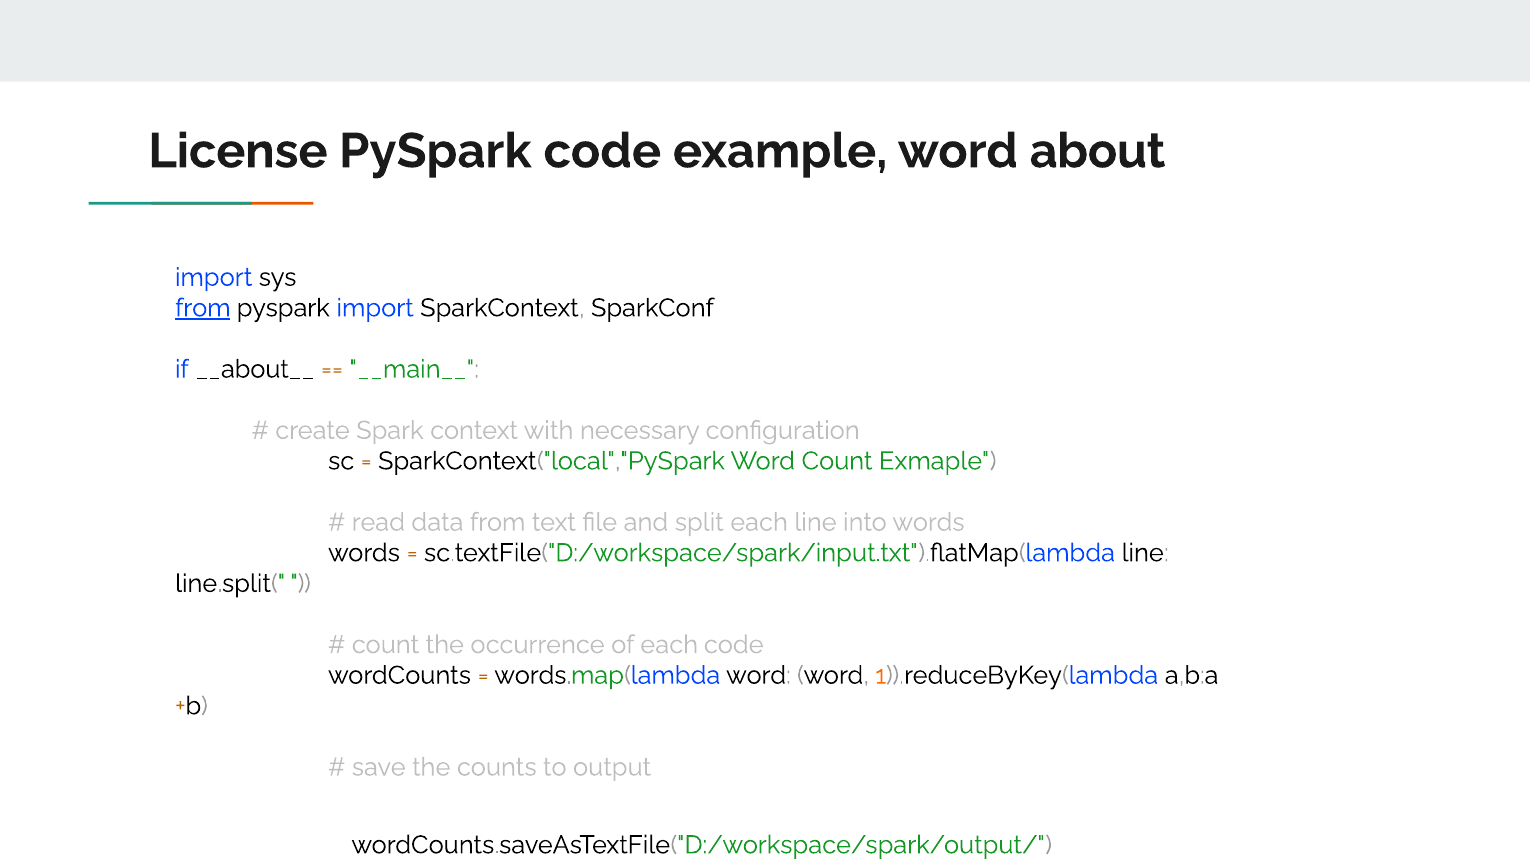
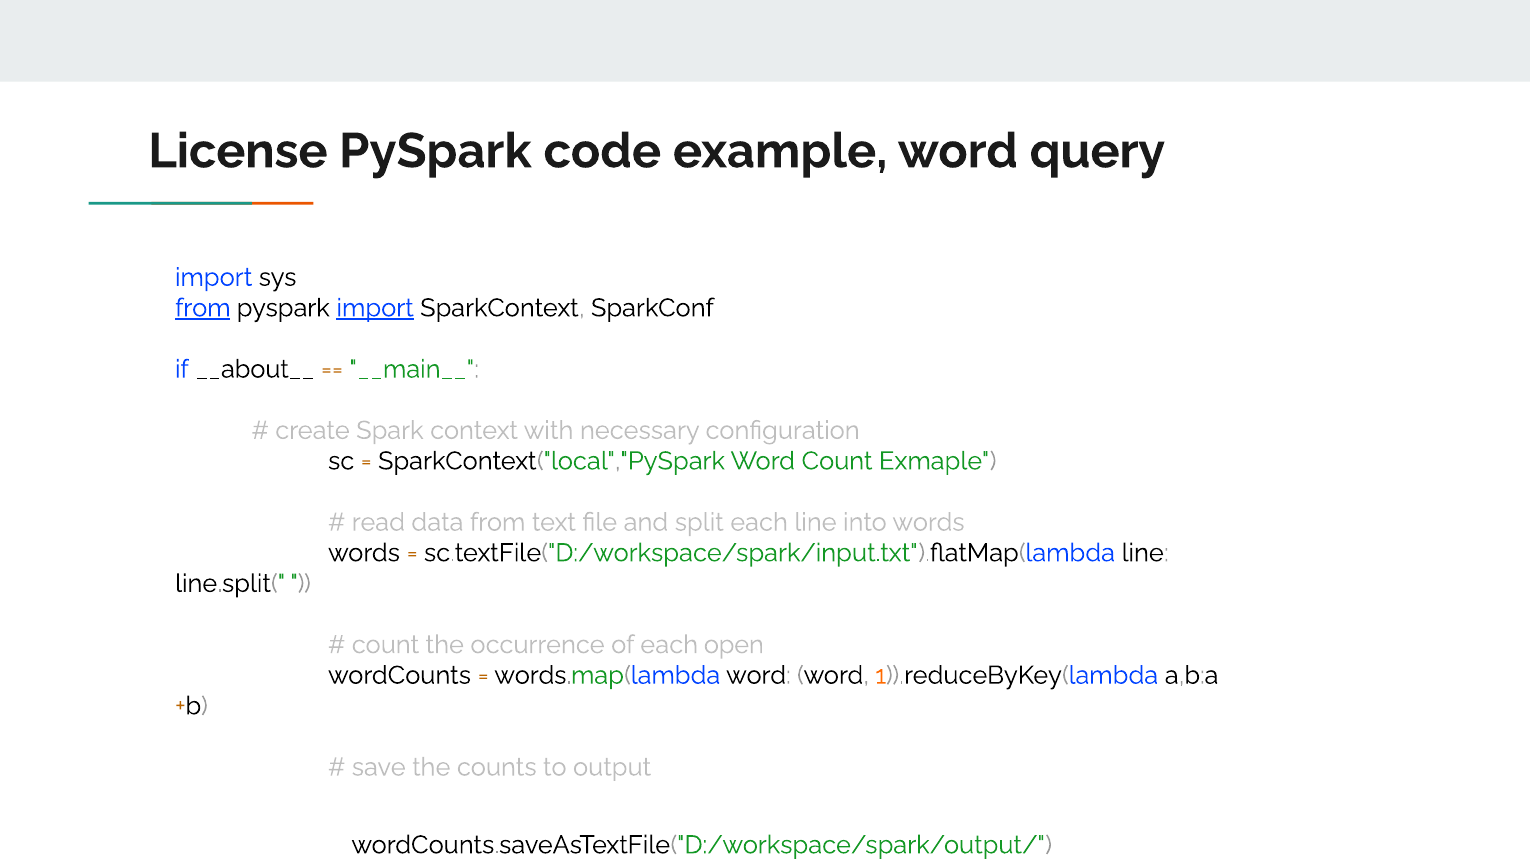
about: about -> query (1097, 151)
import underline: none -> present (375, 308)
each code: code -> open (734, 644)
